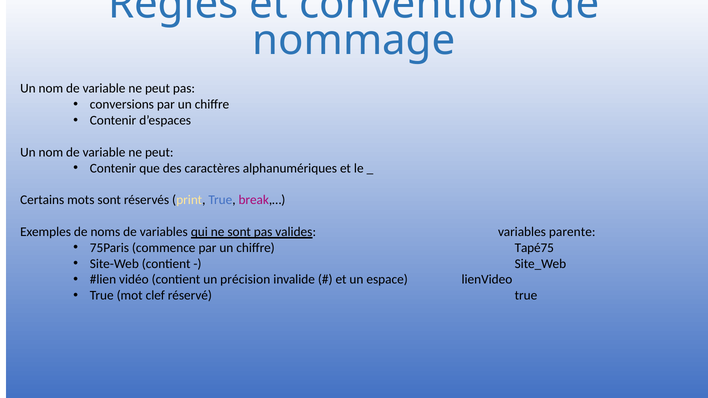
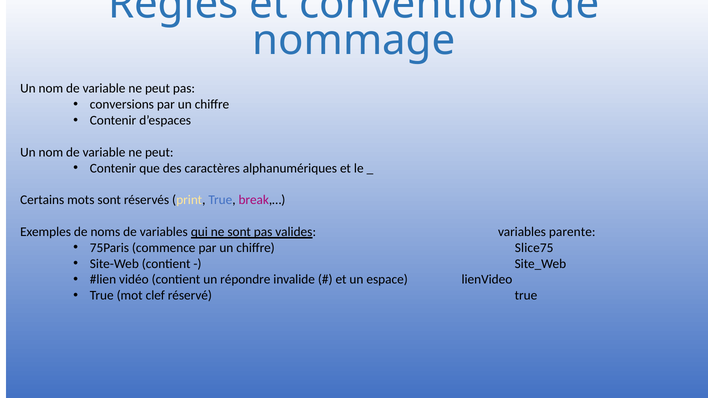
Tapé75: Tapé75 -> Slice75 (534, 248)
précision: précision -> répondre (245, 280)
